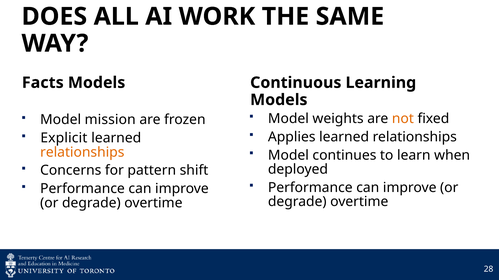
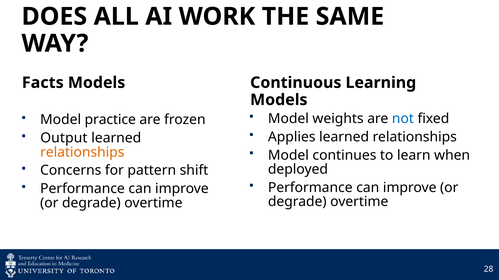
not colour: orange -> blue (403, 119)
mission: mission -> practice (110, 120)
Explicit: Explicit -> Output (64, 138)
